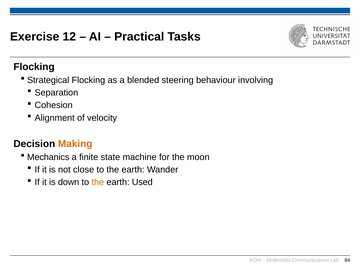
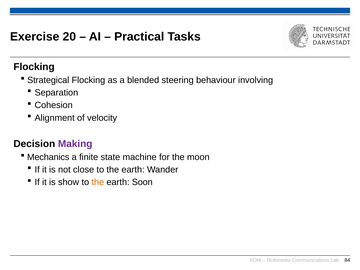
12: 12 -> 20 (69, 37)
Making colour: orange -> purple (75, 144)
down: down -> show (69, 182)
Used: Used -> Soon (142, 182)
